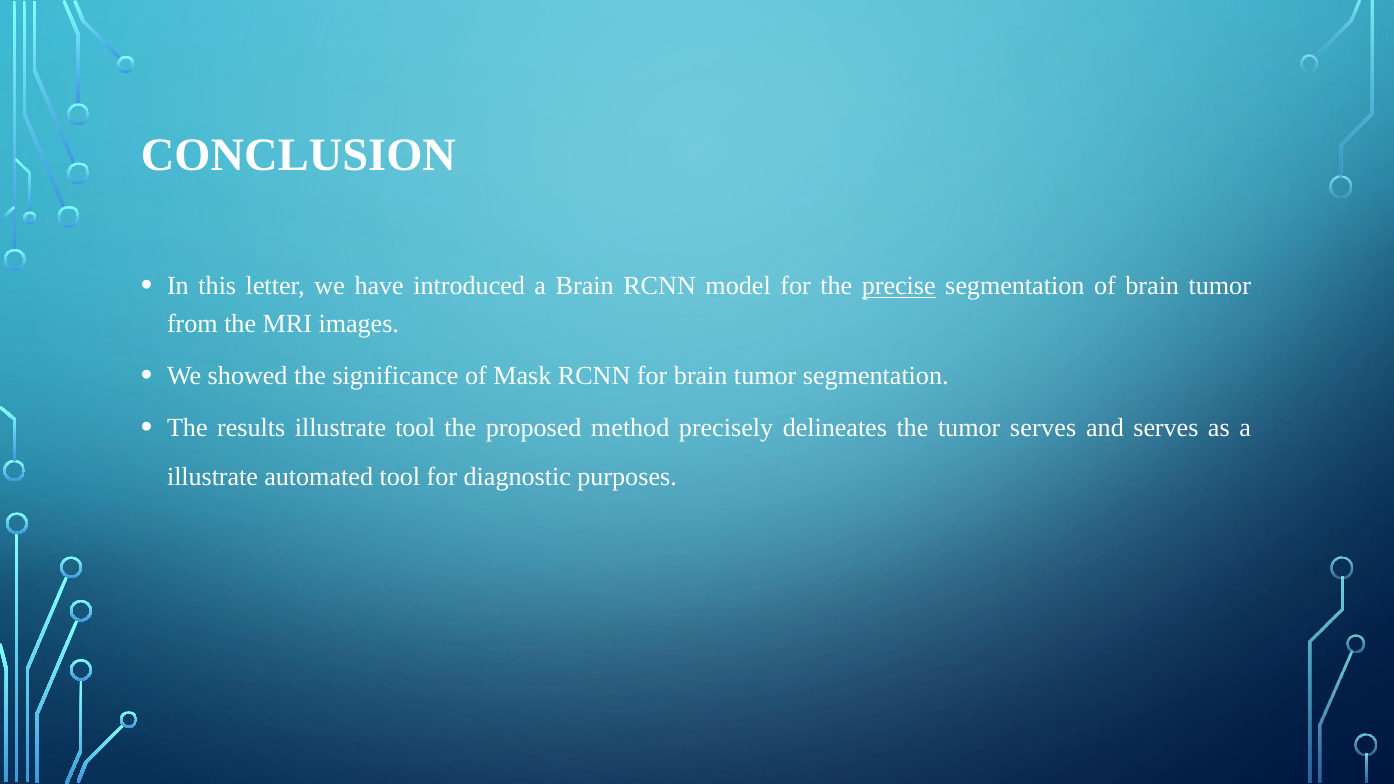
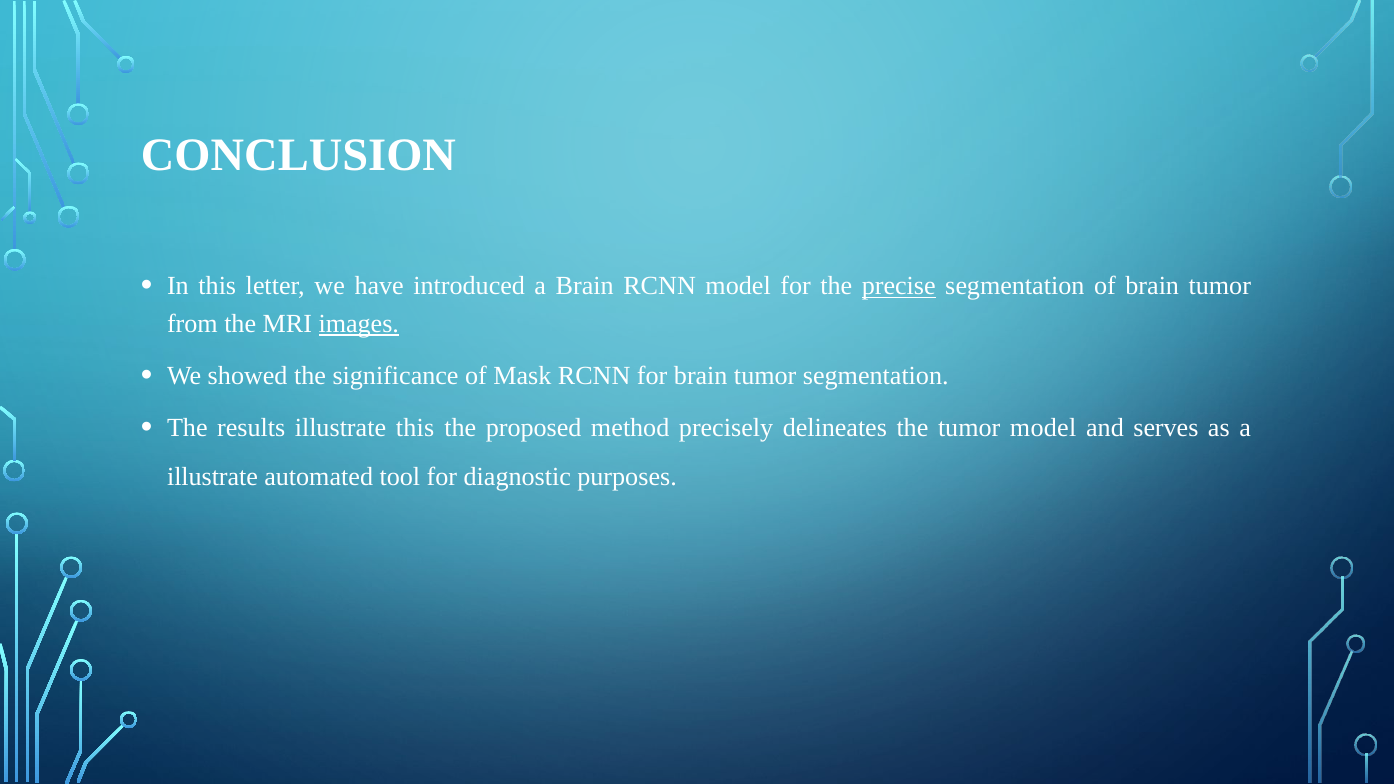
images underline: none -> present (359, 324)
illustrate tool: tool -> this (415, 428)
tumor serves: serves -> model (1043, 428)
